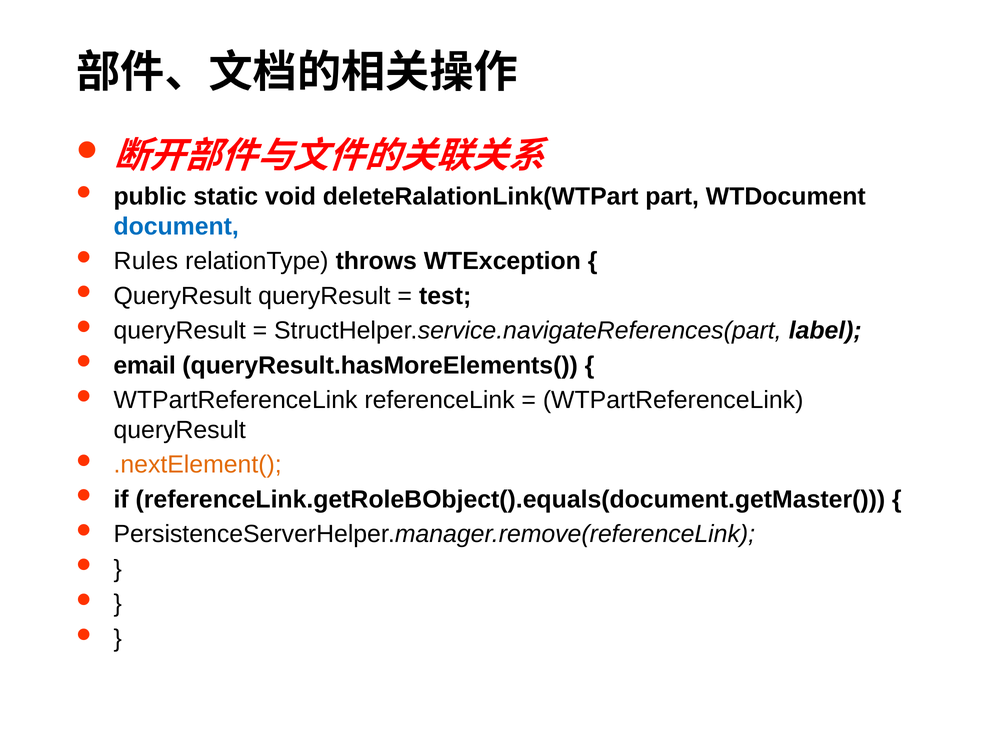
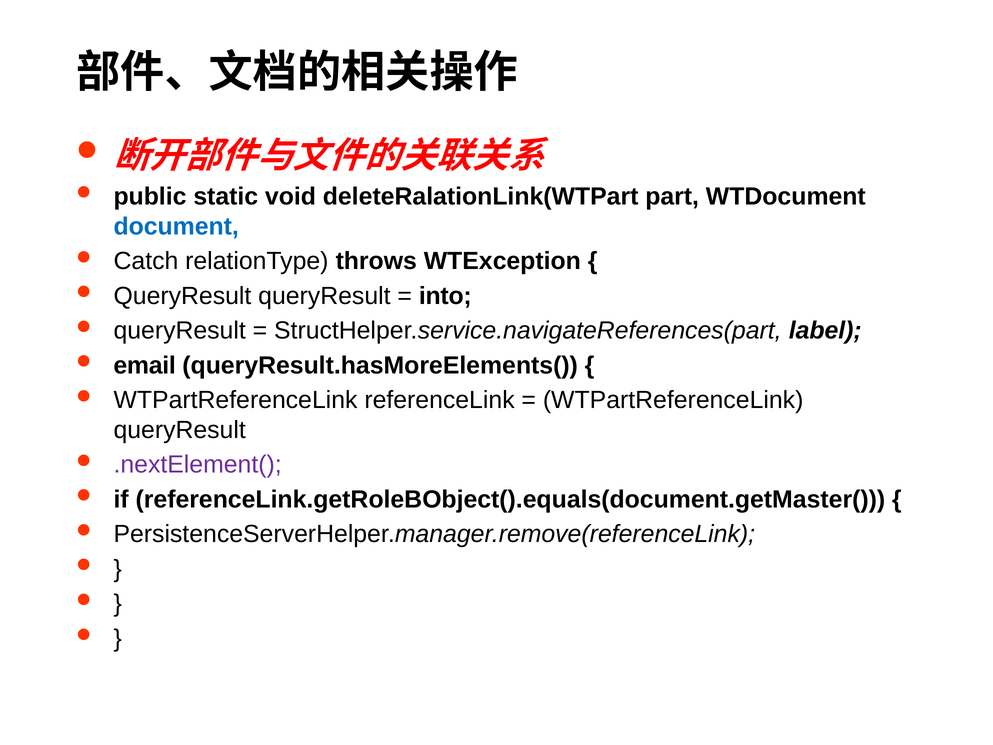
Rules: Rules -> Catch (146, 261)
test: test -> into (445, 296)
.nextElement( colour: orange -> purple (198, 465)
